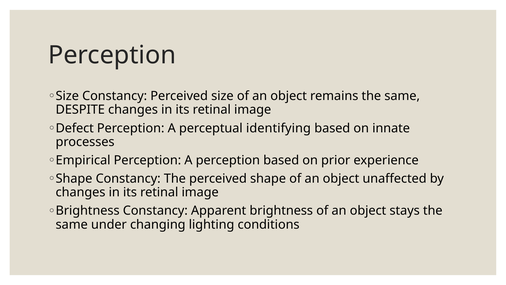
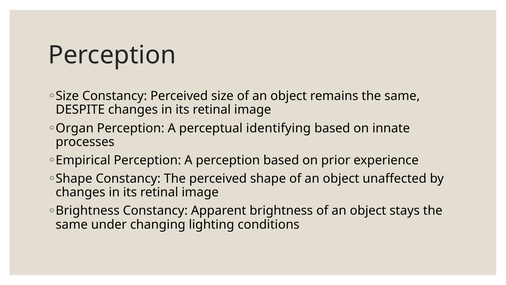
Defect: Defect -> Organ (75, 128)
